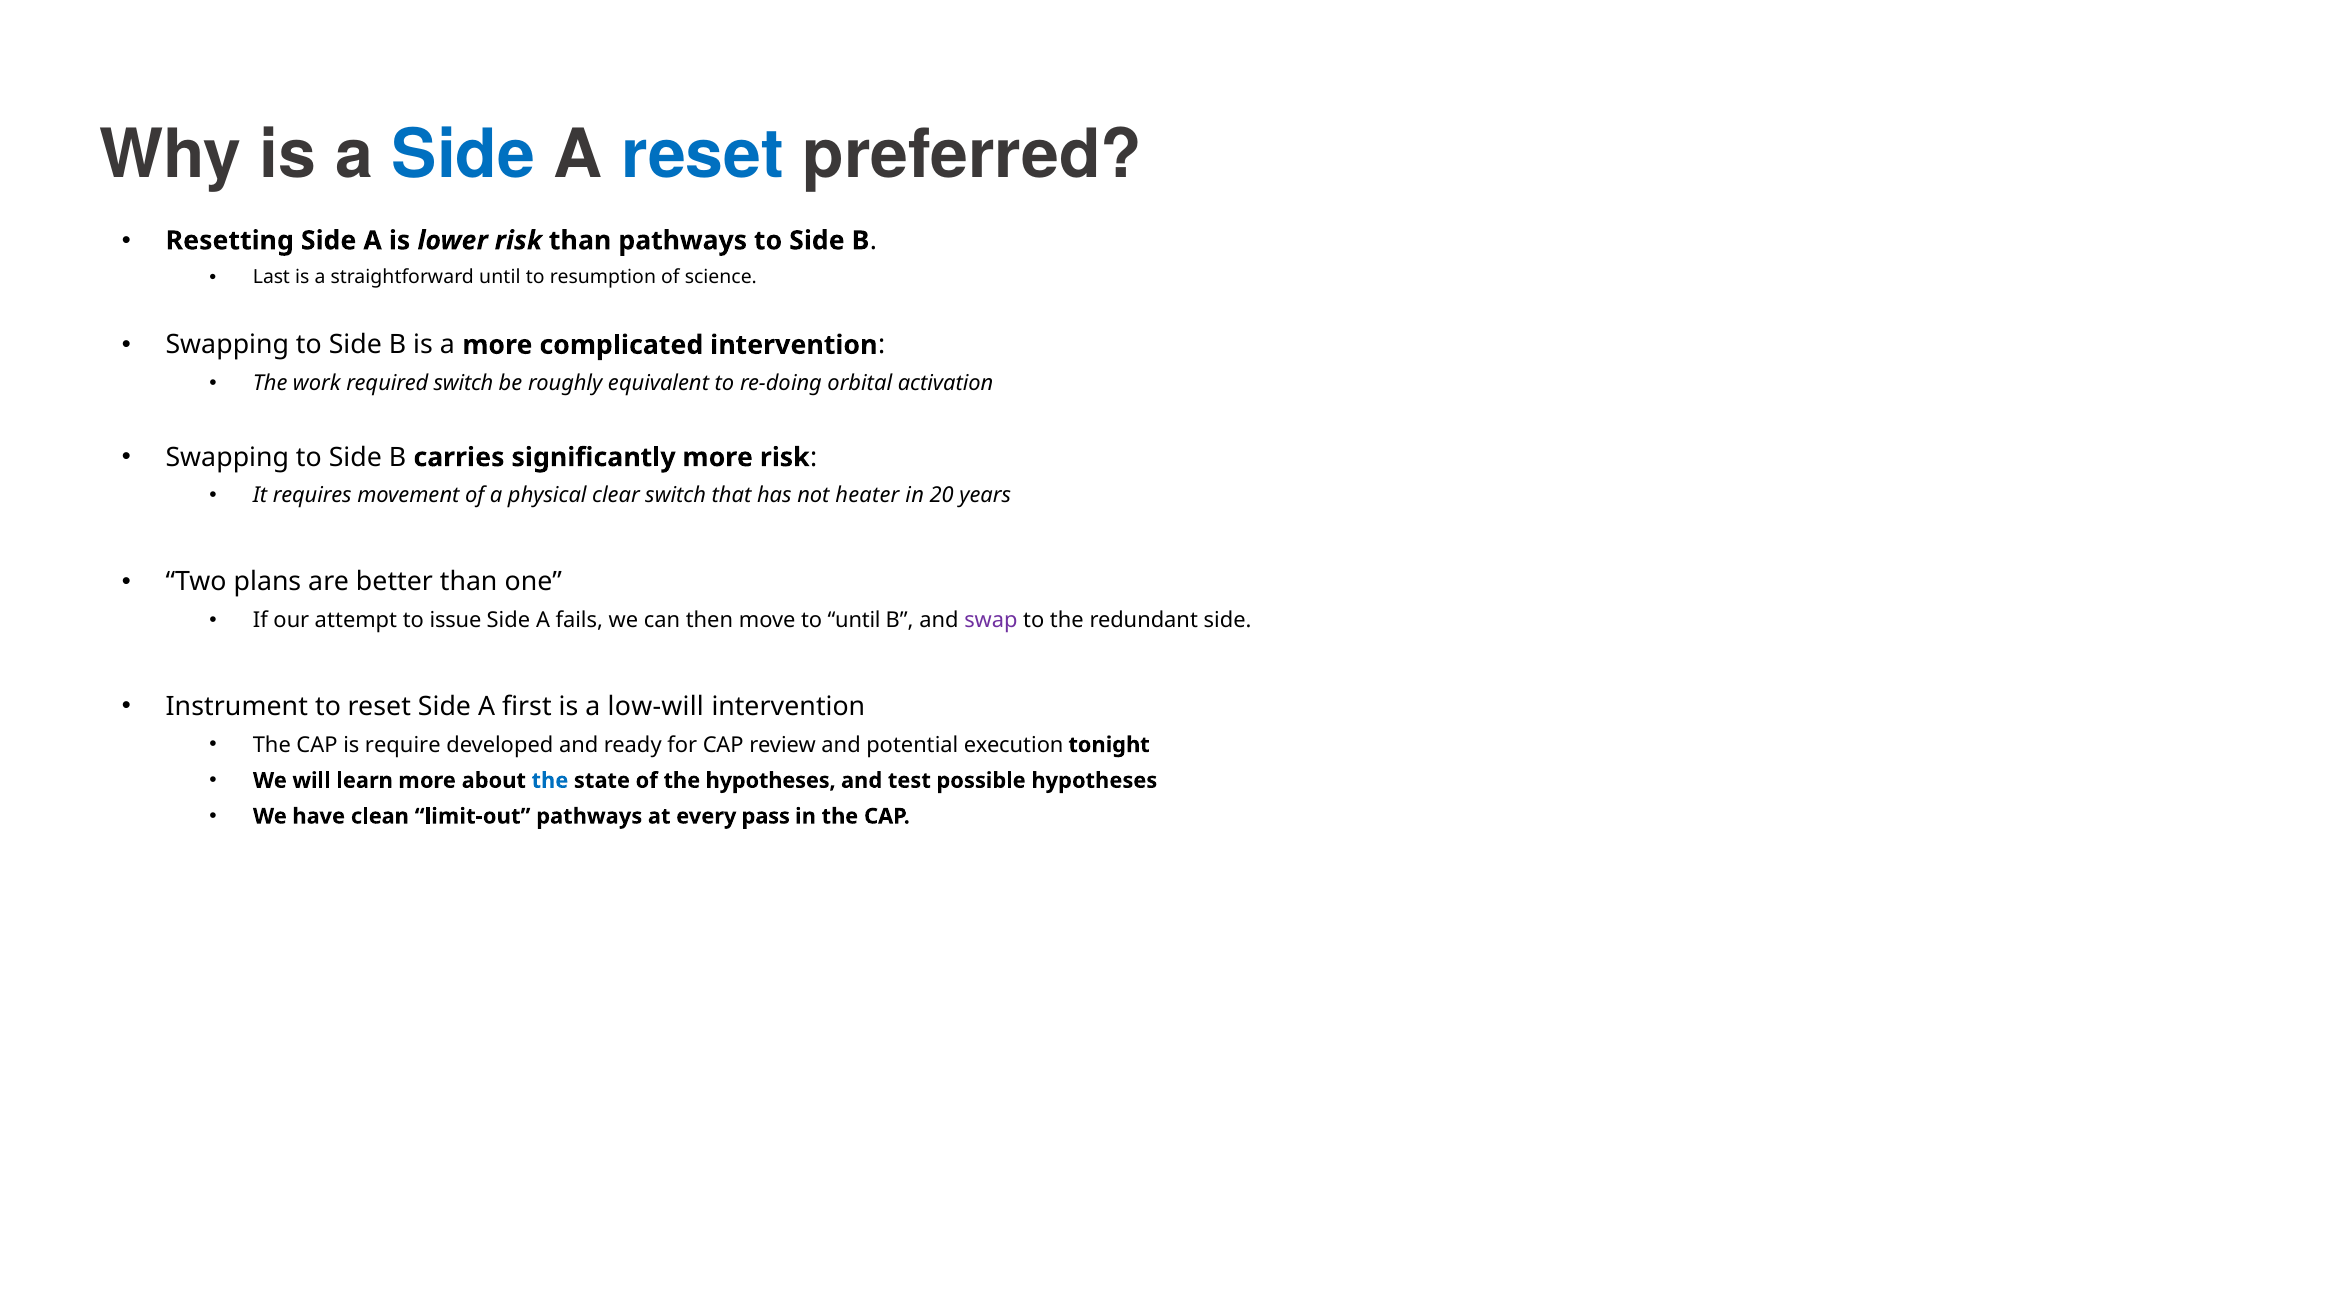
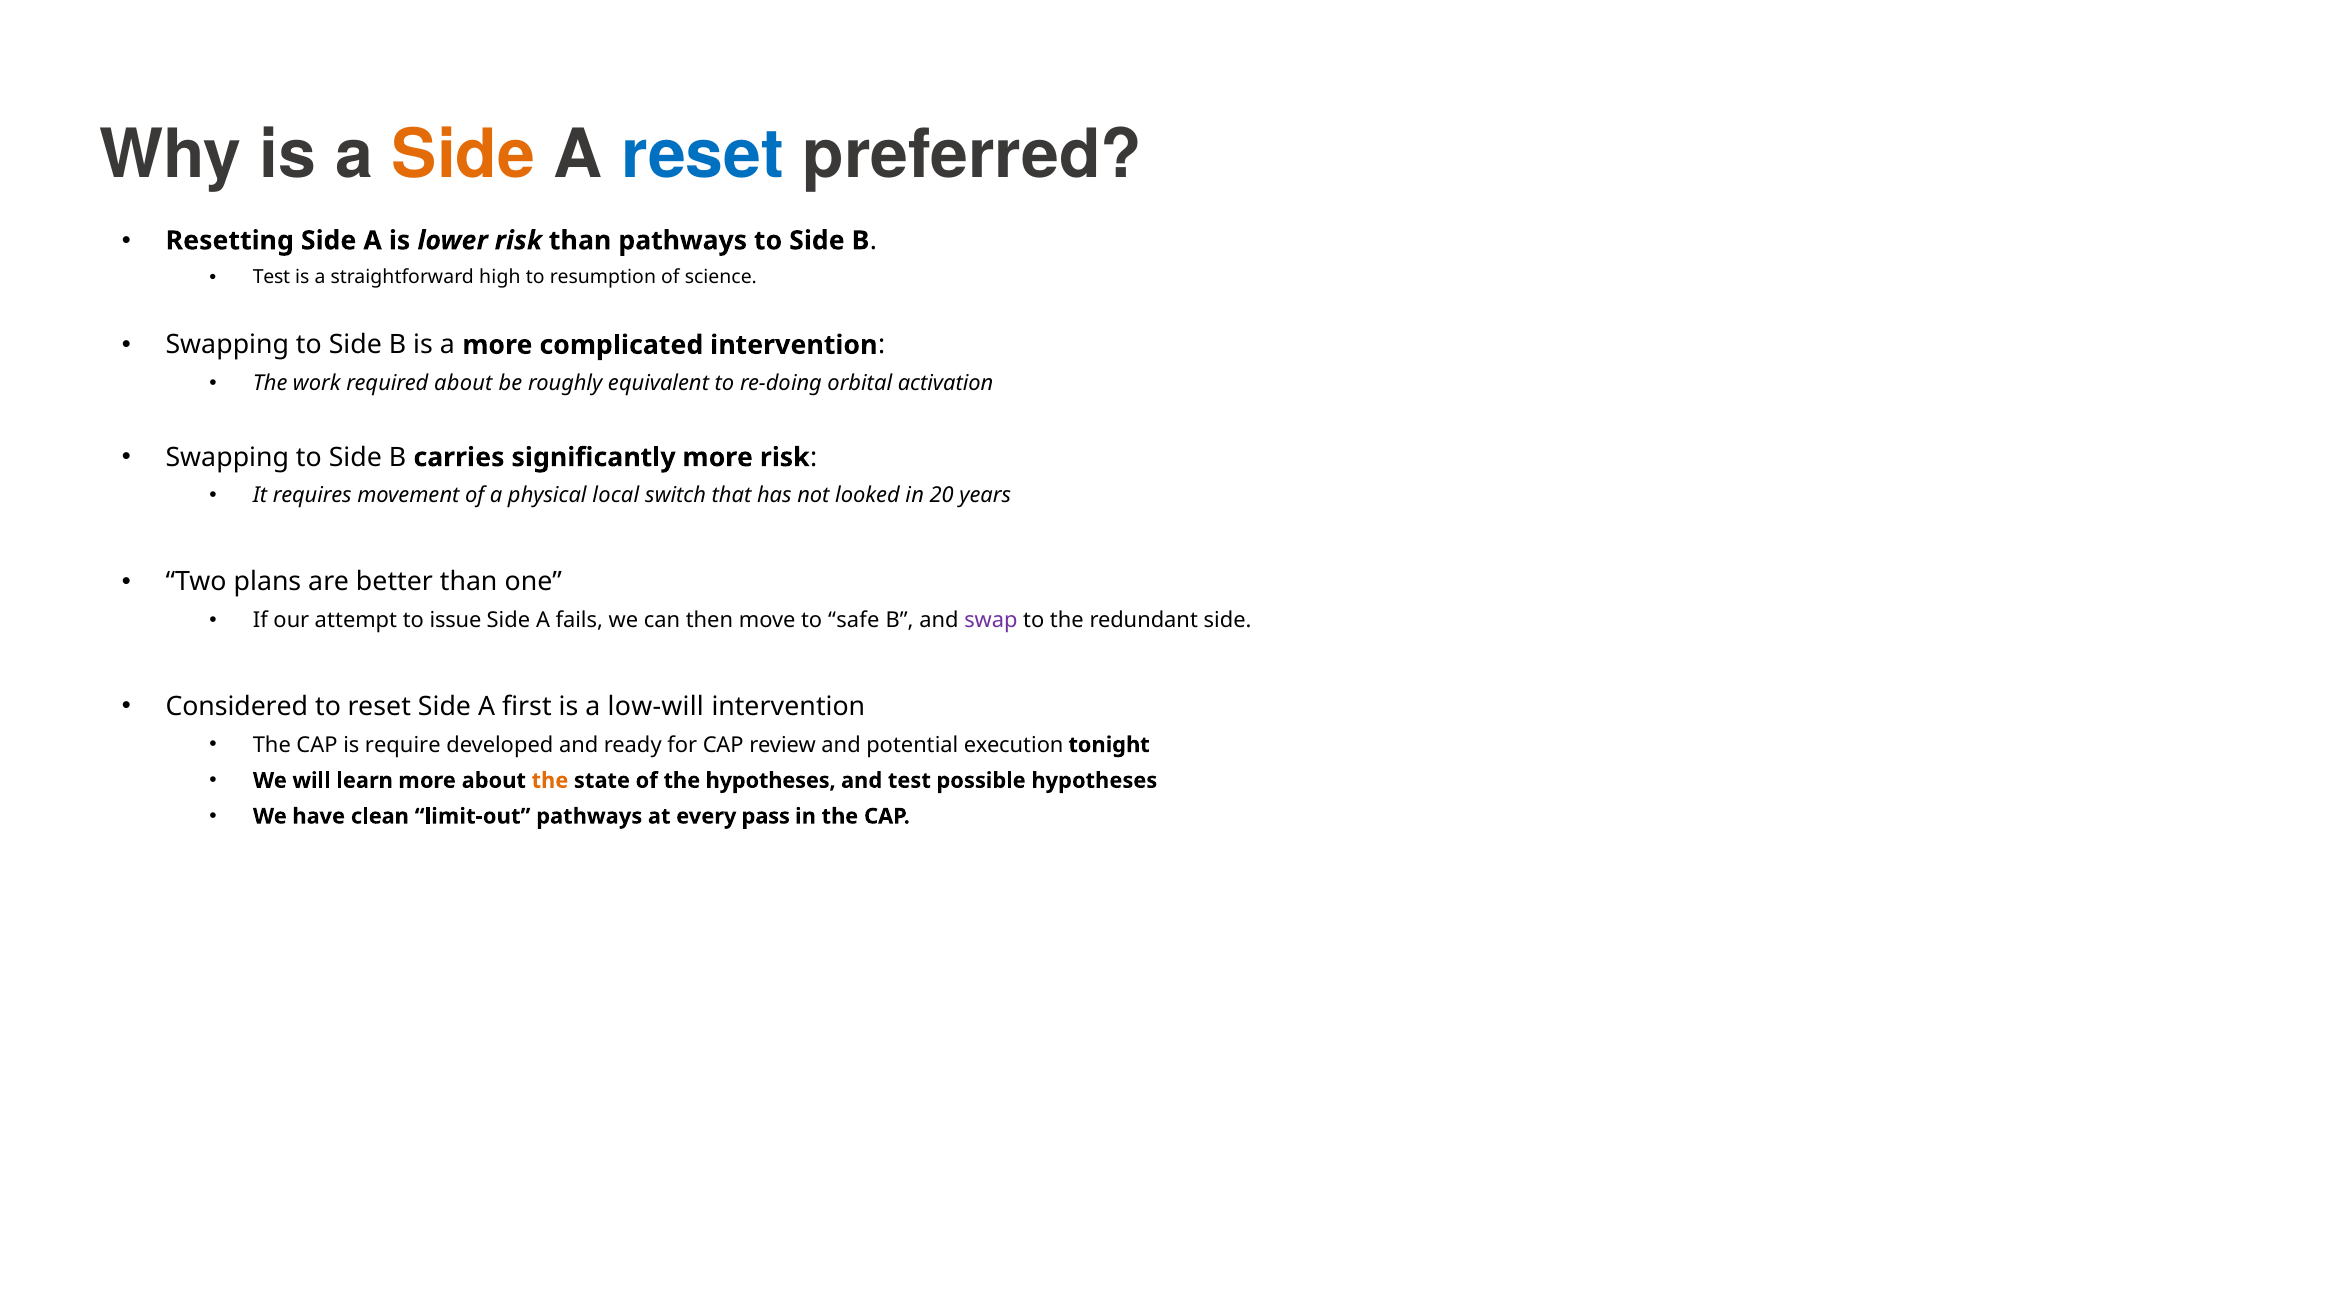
Side colour: blue -> orange (464, 155)
Last: Last -> Test (272, 278)
straightforward until: until -> high (500, 278)
required switch: switch -> about (463, 383)
clear: clear -> local (616, 496)
heater: heater -> looked (868, 496)
to until: until -> safe (854, 621)
Instrument: Instrument -> Considered (237, 707)
the colour: blue -> orange (550, 781)
